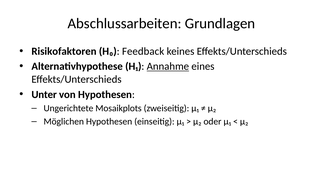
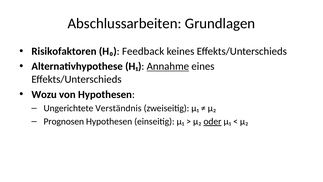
Unter: Unter -> Wozu (44, 94)
Mosaikplots: Mosaikplots -> Verständnis (118, 108)
Möglichen: Möglichen -> Prognosen (64, 121)
oder underline: none -> present (212, 121)
